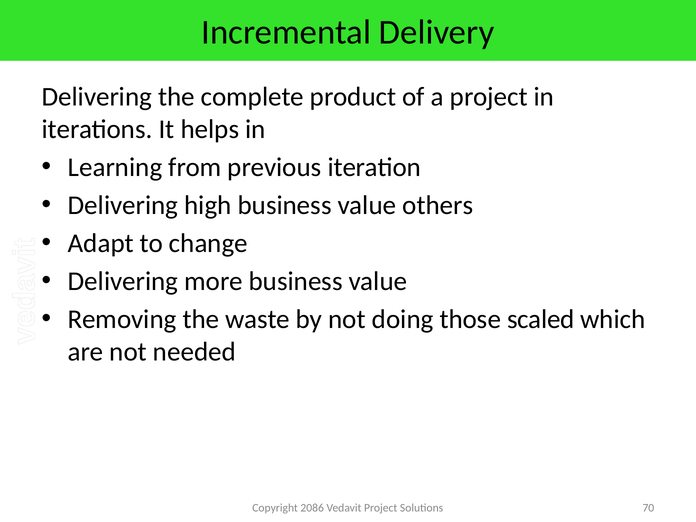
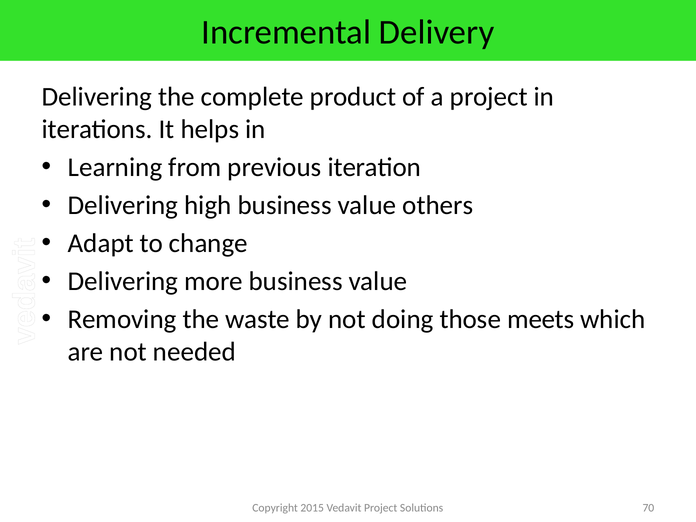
scaled: scaled -> meets (541, 319)
2086: 2086 -> 2015 (312, 508)
